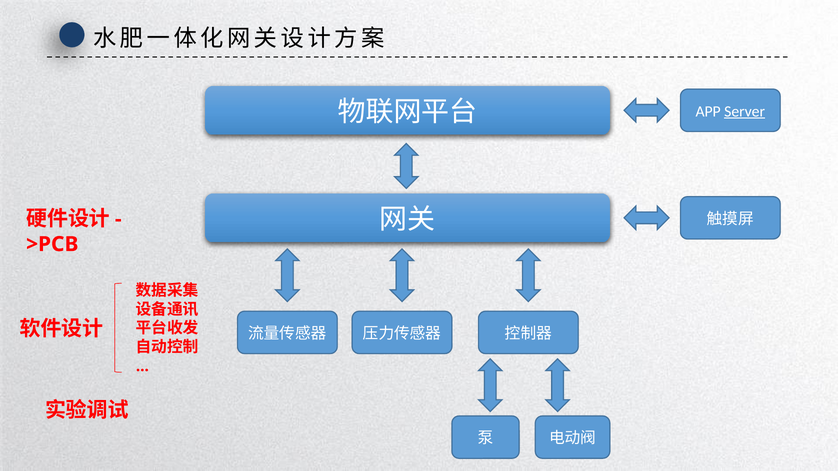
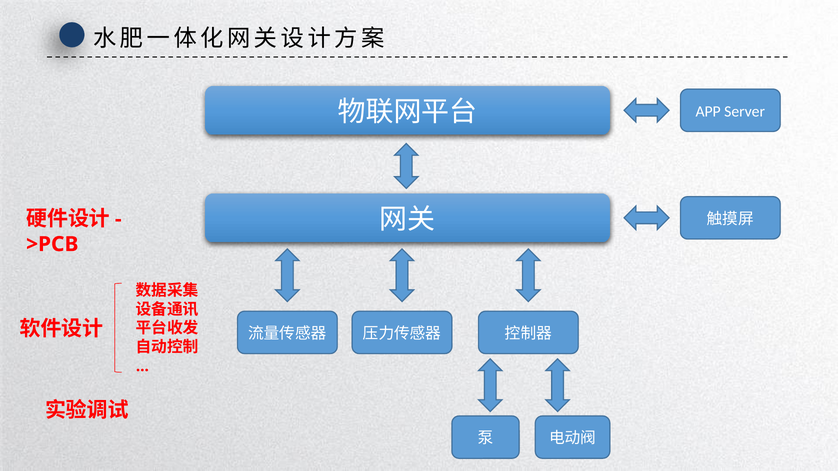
Server underline: present -> none (745, 111)
